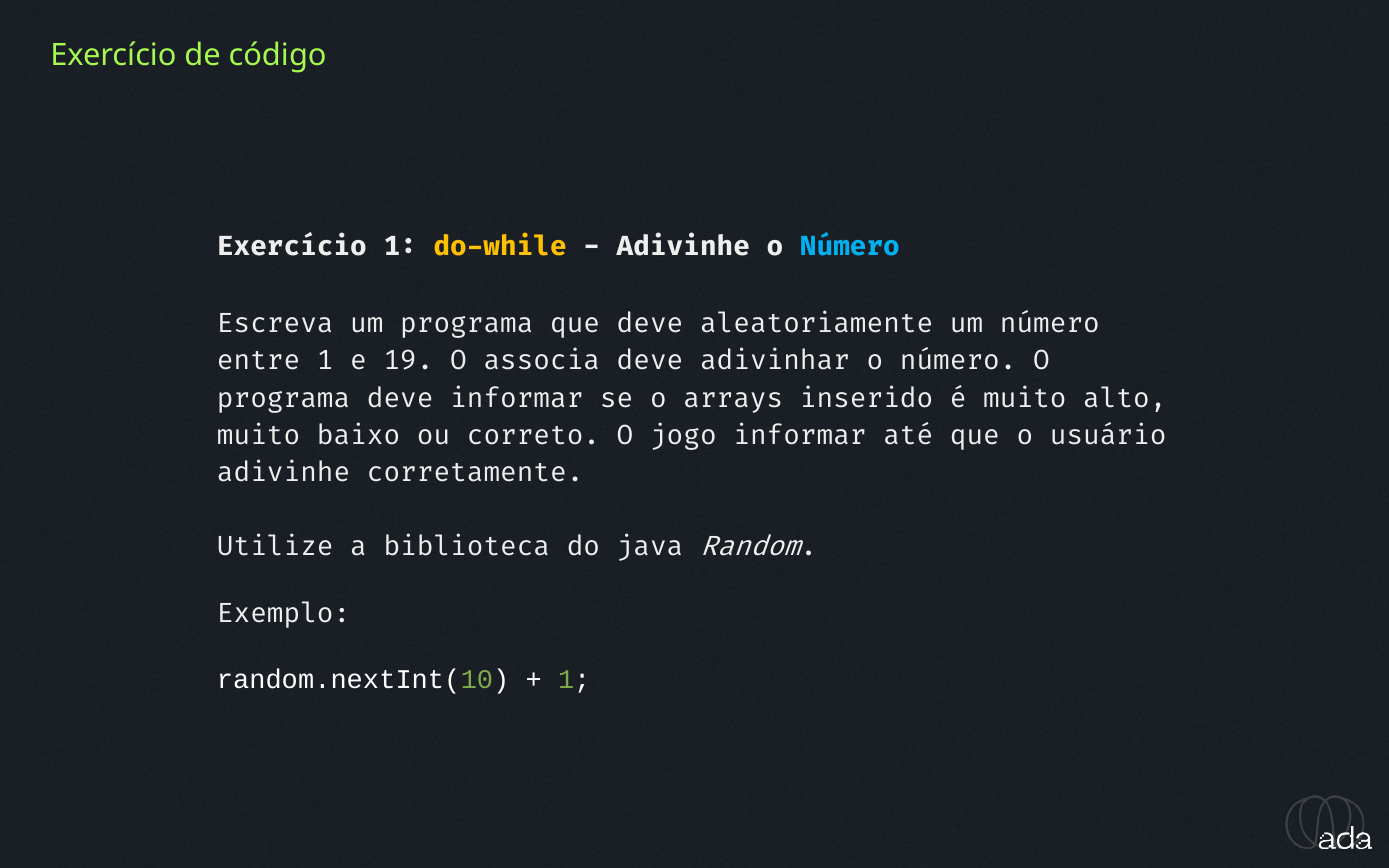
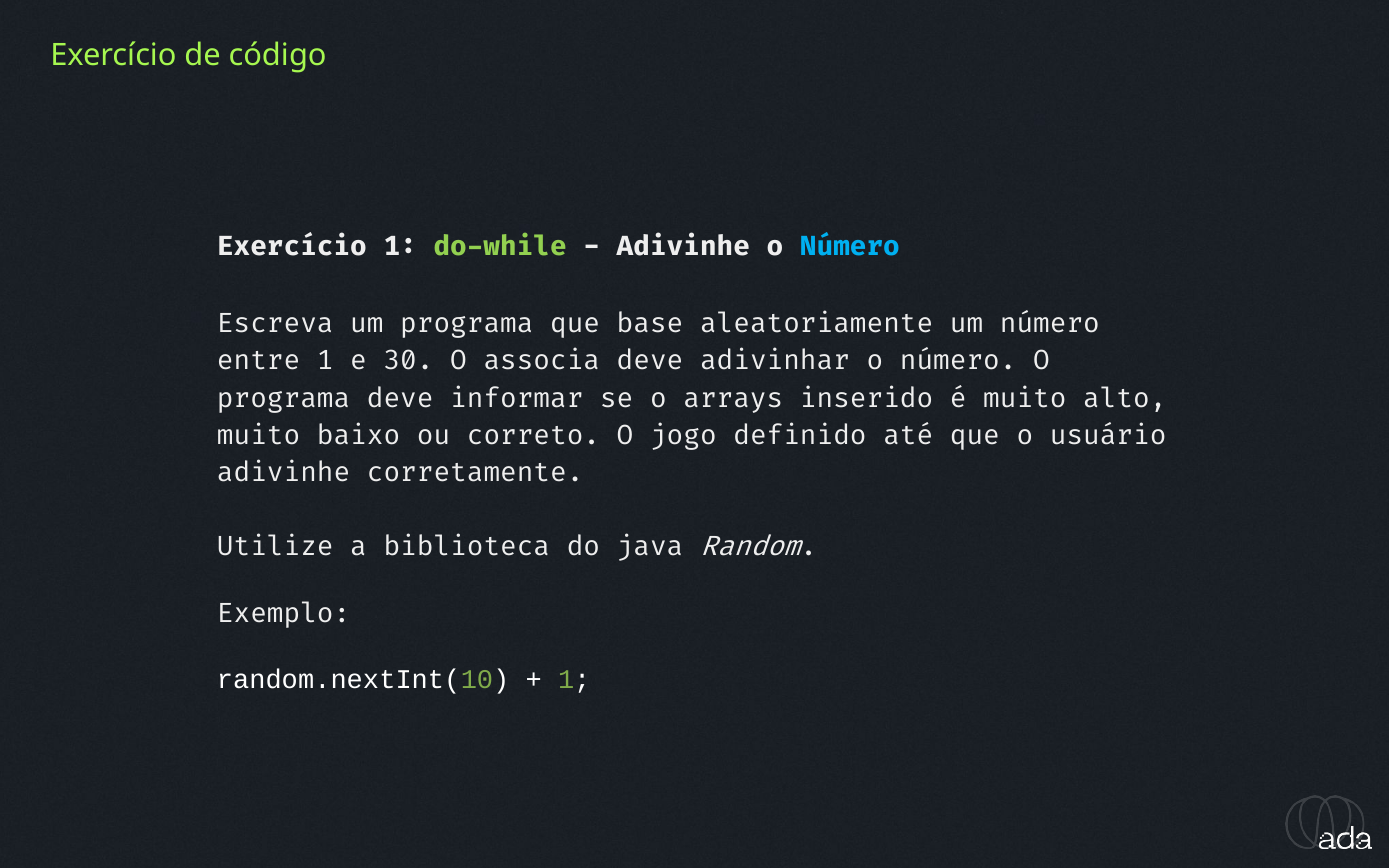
do-while colour: yellow -> light green (500, 246)
que deve: deve -> base (650, 324)
19: 19 -> 30 (409, 361)
jogo informar: informar -> definido (800, 435)
